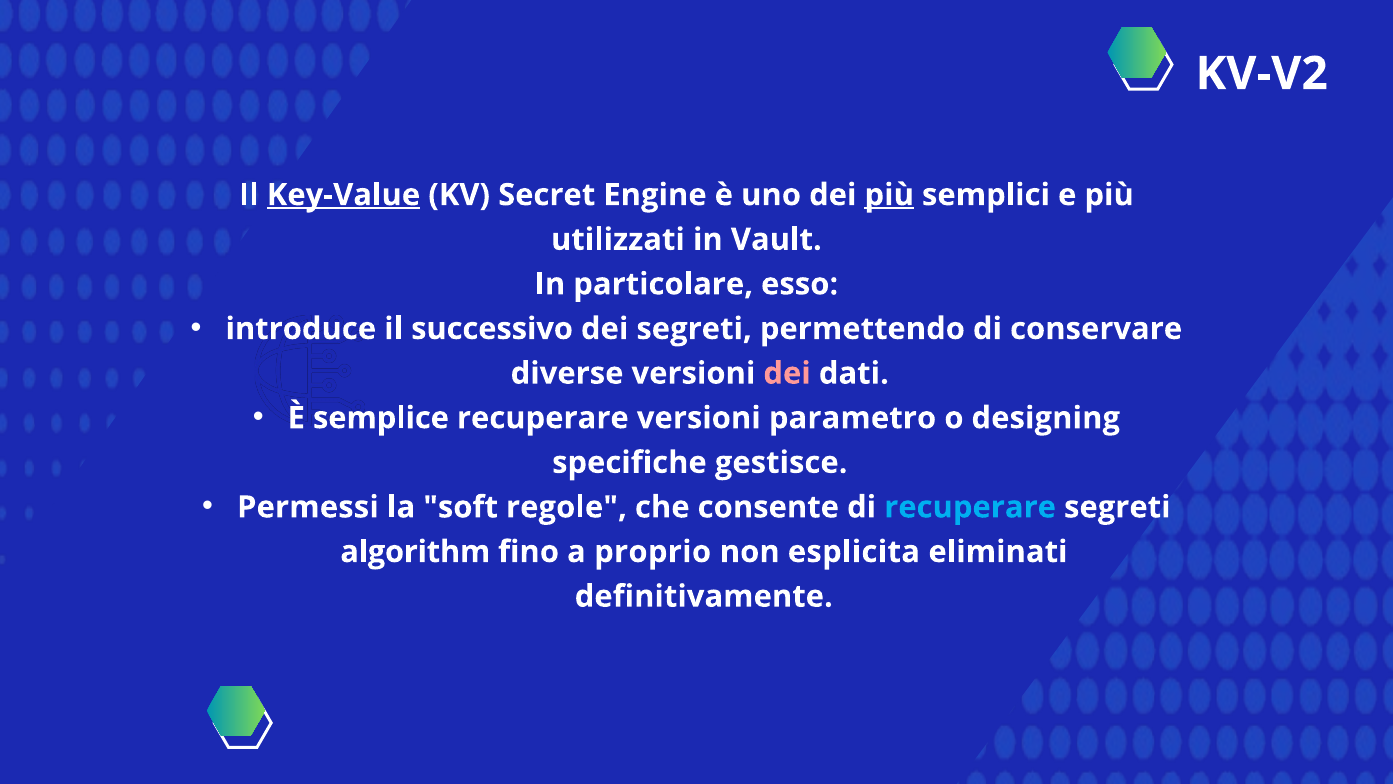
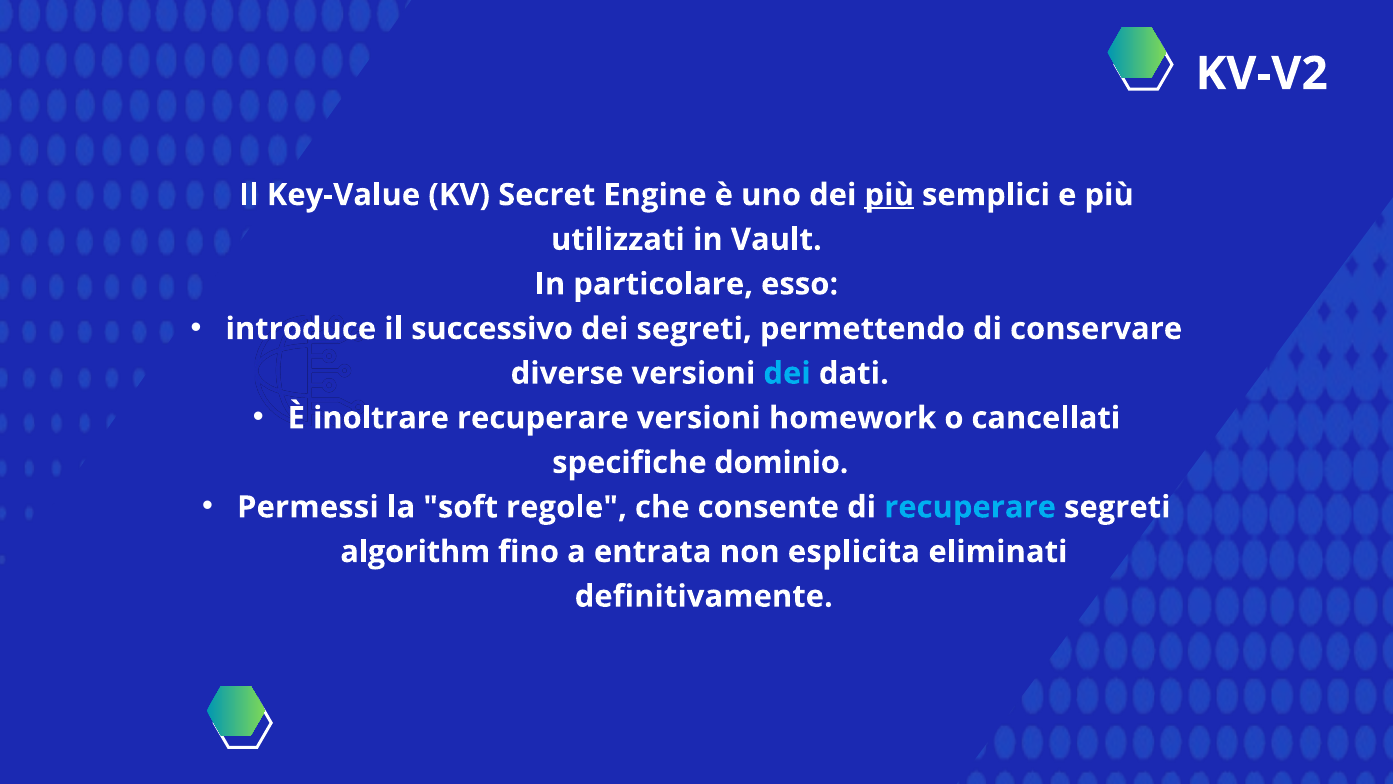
Key-Value underline: present -> none (343, 195)
dei colour: pink -> light blue (787, 373)
semplice: semplice -> inoltrare (381, 418)
parametro: parametro -> homework (853, 418)
designing: designing -> cancellati (1046, 418)
gestisce: gestisce -> dominio (781, 462)
proprio: proprio -> entrata (653, 552)
